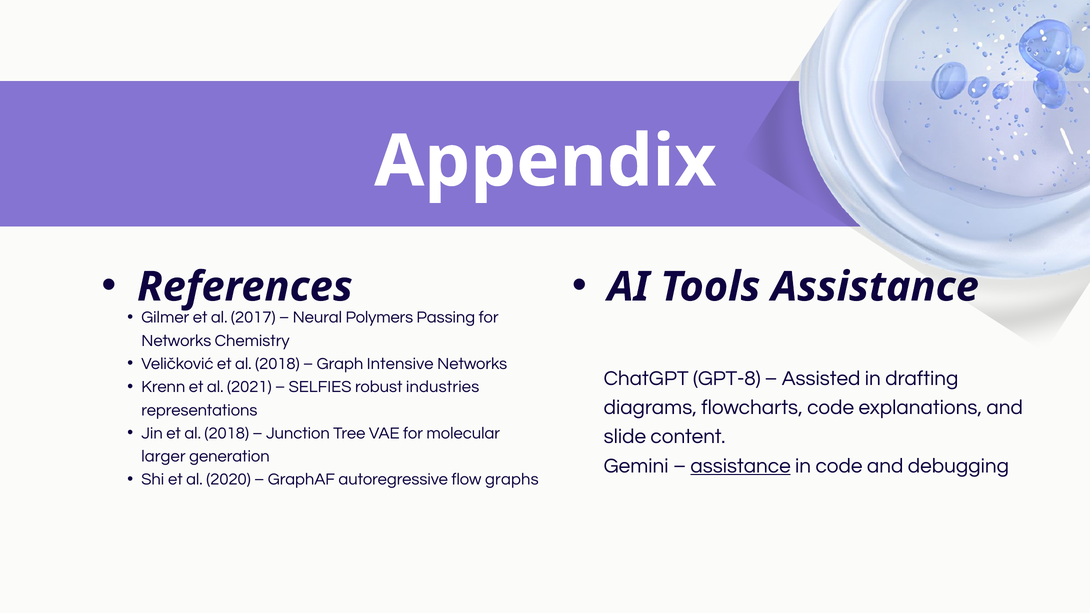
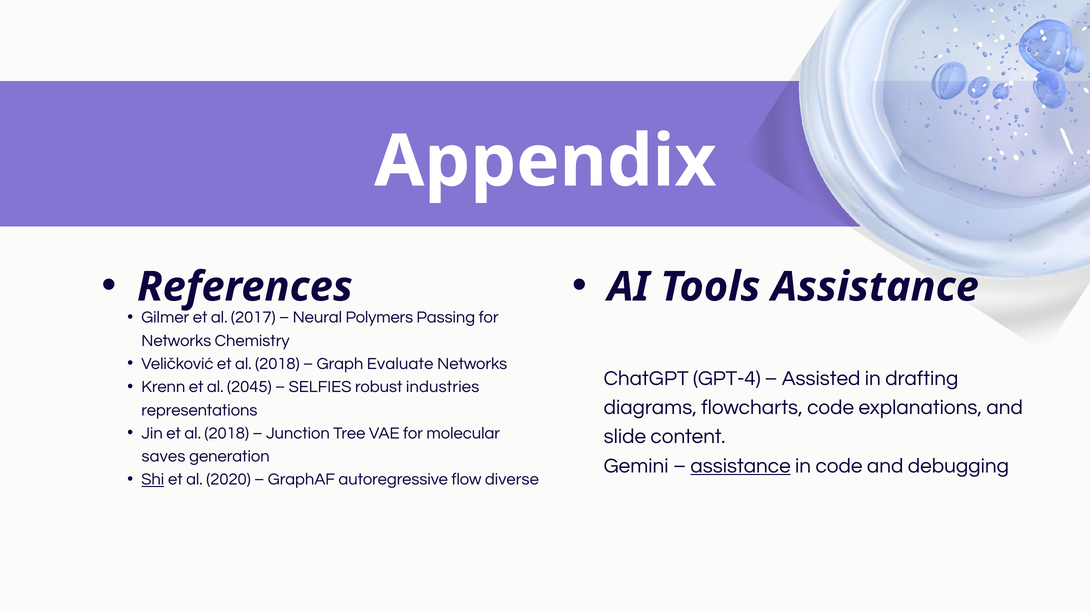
Intensive: Intensive -> Evaluate (400, 364)
GPT-8: GPT-8 -> GPT-4 (727, 379)
2021: 2021 -> 2045 (249, 387)
larger: larger -> saves (163, 456)
Shi underline: none -> present (153, 480)
graphs: graphs -> diverse (512, 480)
